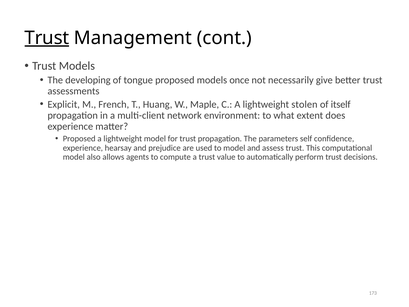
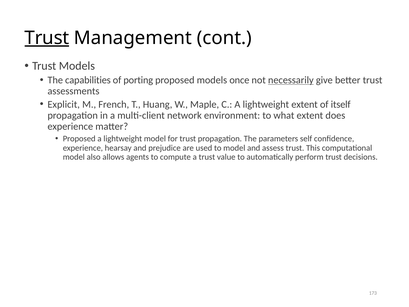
developing: developing -> capabilities (88, 80)
tongue: tongue -> porting (138, 80)
necessarily underline: none -> present (291, 80)
lightweight stolen: stolen -> extent (305, 104)
